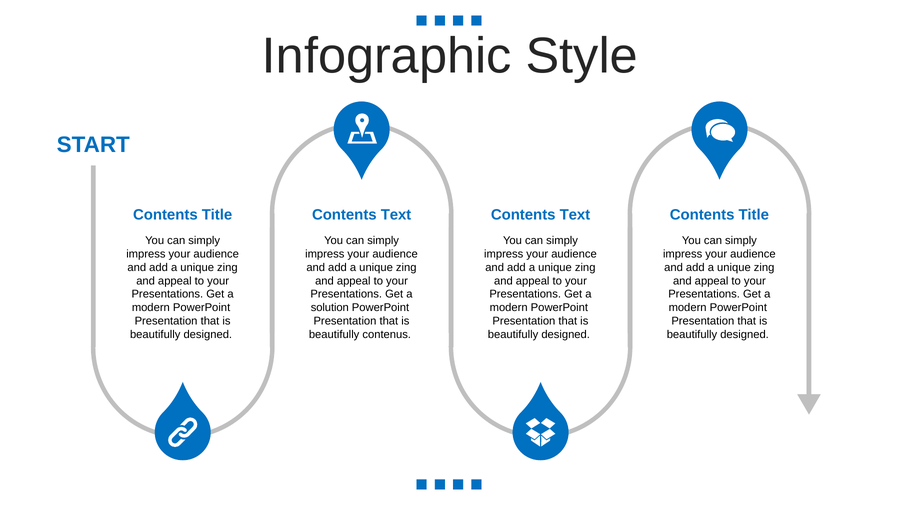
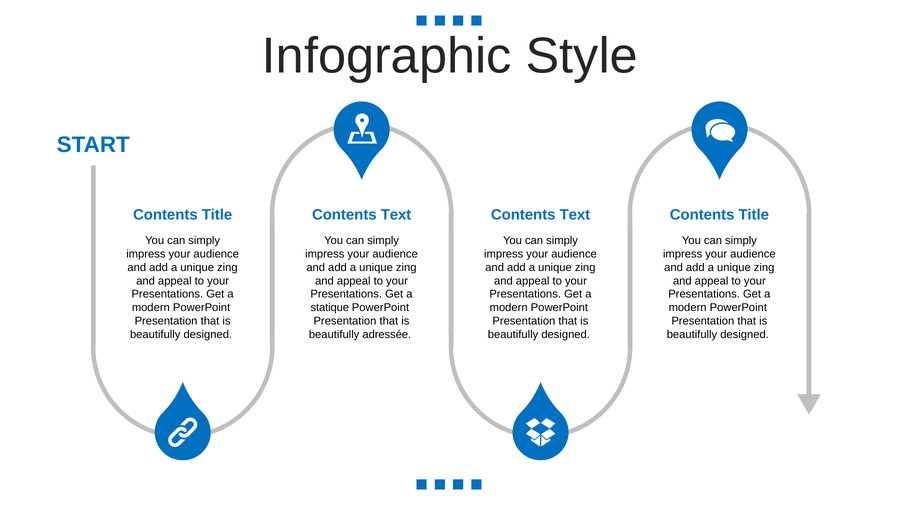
solution: solution -> statique (330, 308)
contenus: contenus -> adressée (387, 335)
